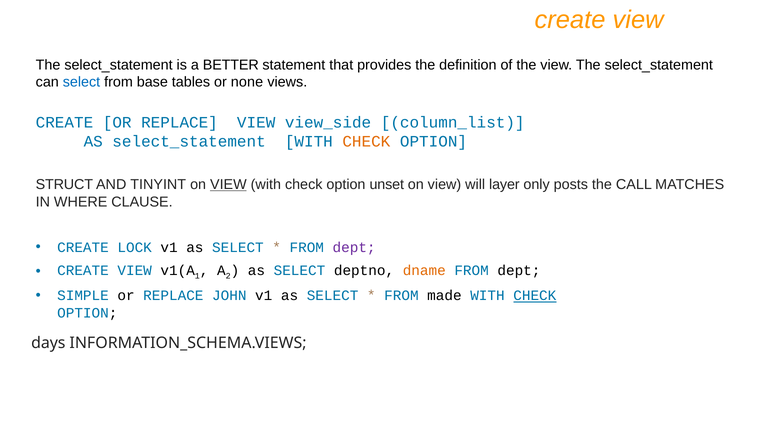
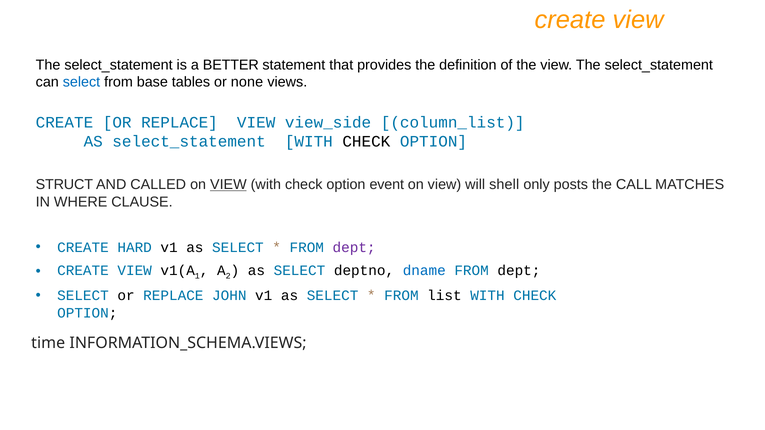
CHECK colour: orange -> black (366, 142)
TINYINT: TINYINT -> CALLED (158, 185)
unset: unset -> event (387, 185)
layer: layer -> shell (504, 185)
LOCK: LOCK -> HARD (135, 248)
dname colour: orange -> blue (424, 271)
SIMPLE: SIMPLE -> SELECT (83, 296)
made: made -> list (444, 296)
CHECK underline: present -> none (535, 296)
days: days -> time (48, 343)
